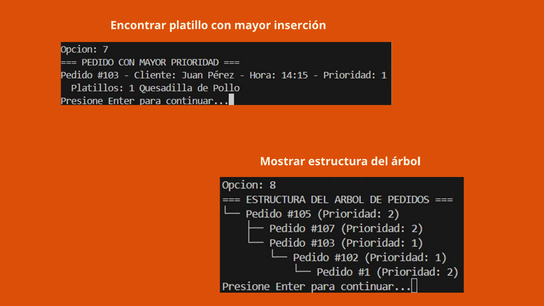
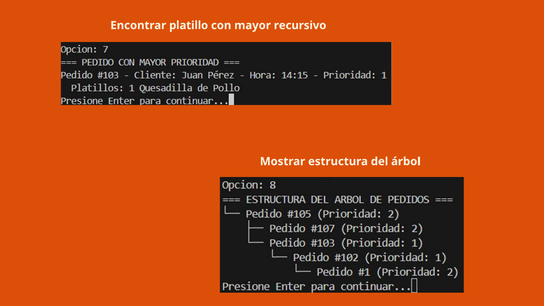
inserción: inserción -> recursivo (300, 25)
